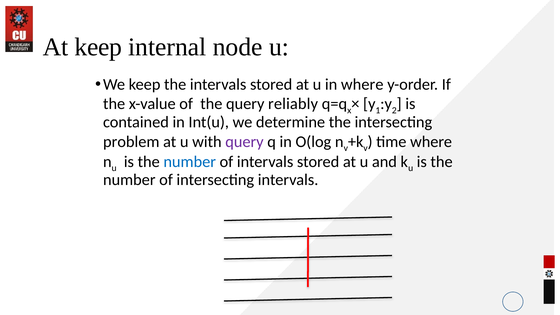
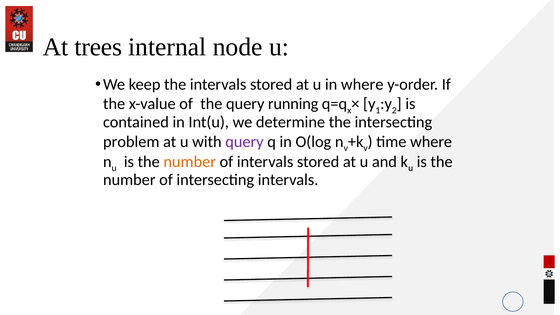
At keep: keep -> trees (98, 47)
reliably: reliably -> running (293, 104)
number colour: blue -> orange (190, 162)
